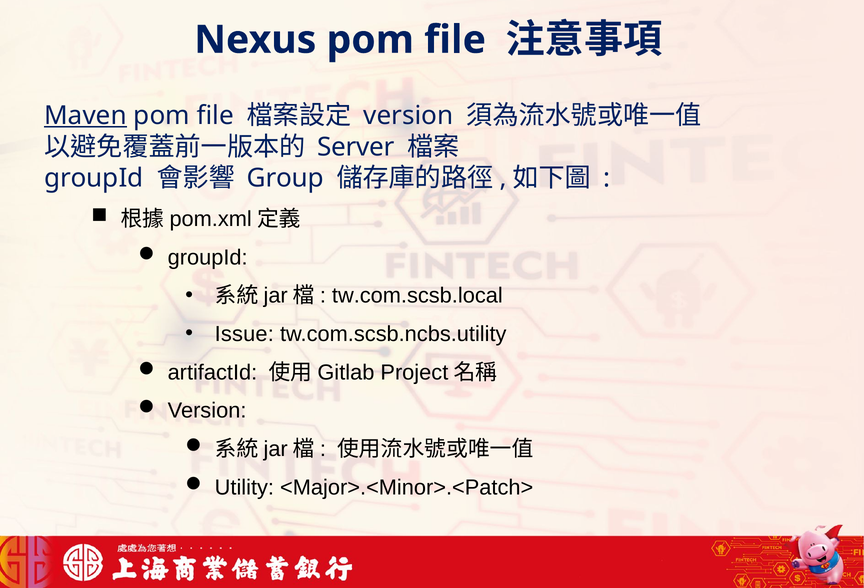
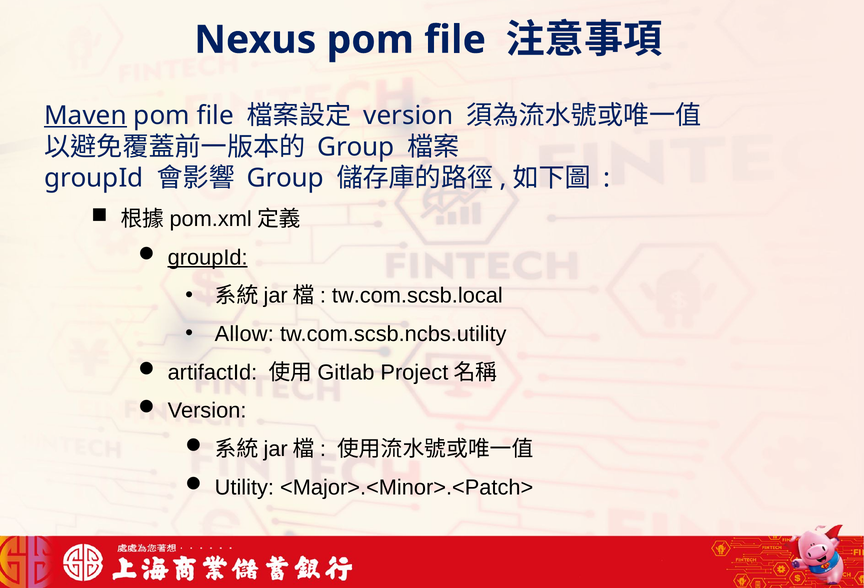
Server: Server -> Group (356, 147)
groupId underline: none -> present (208, 257)
Issue: Issue -> Allow (244, 334)
